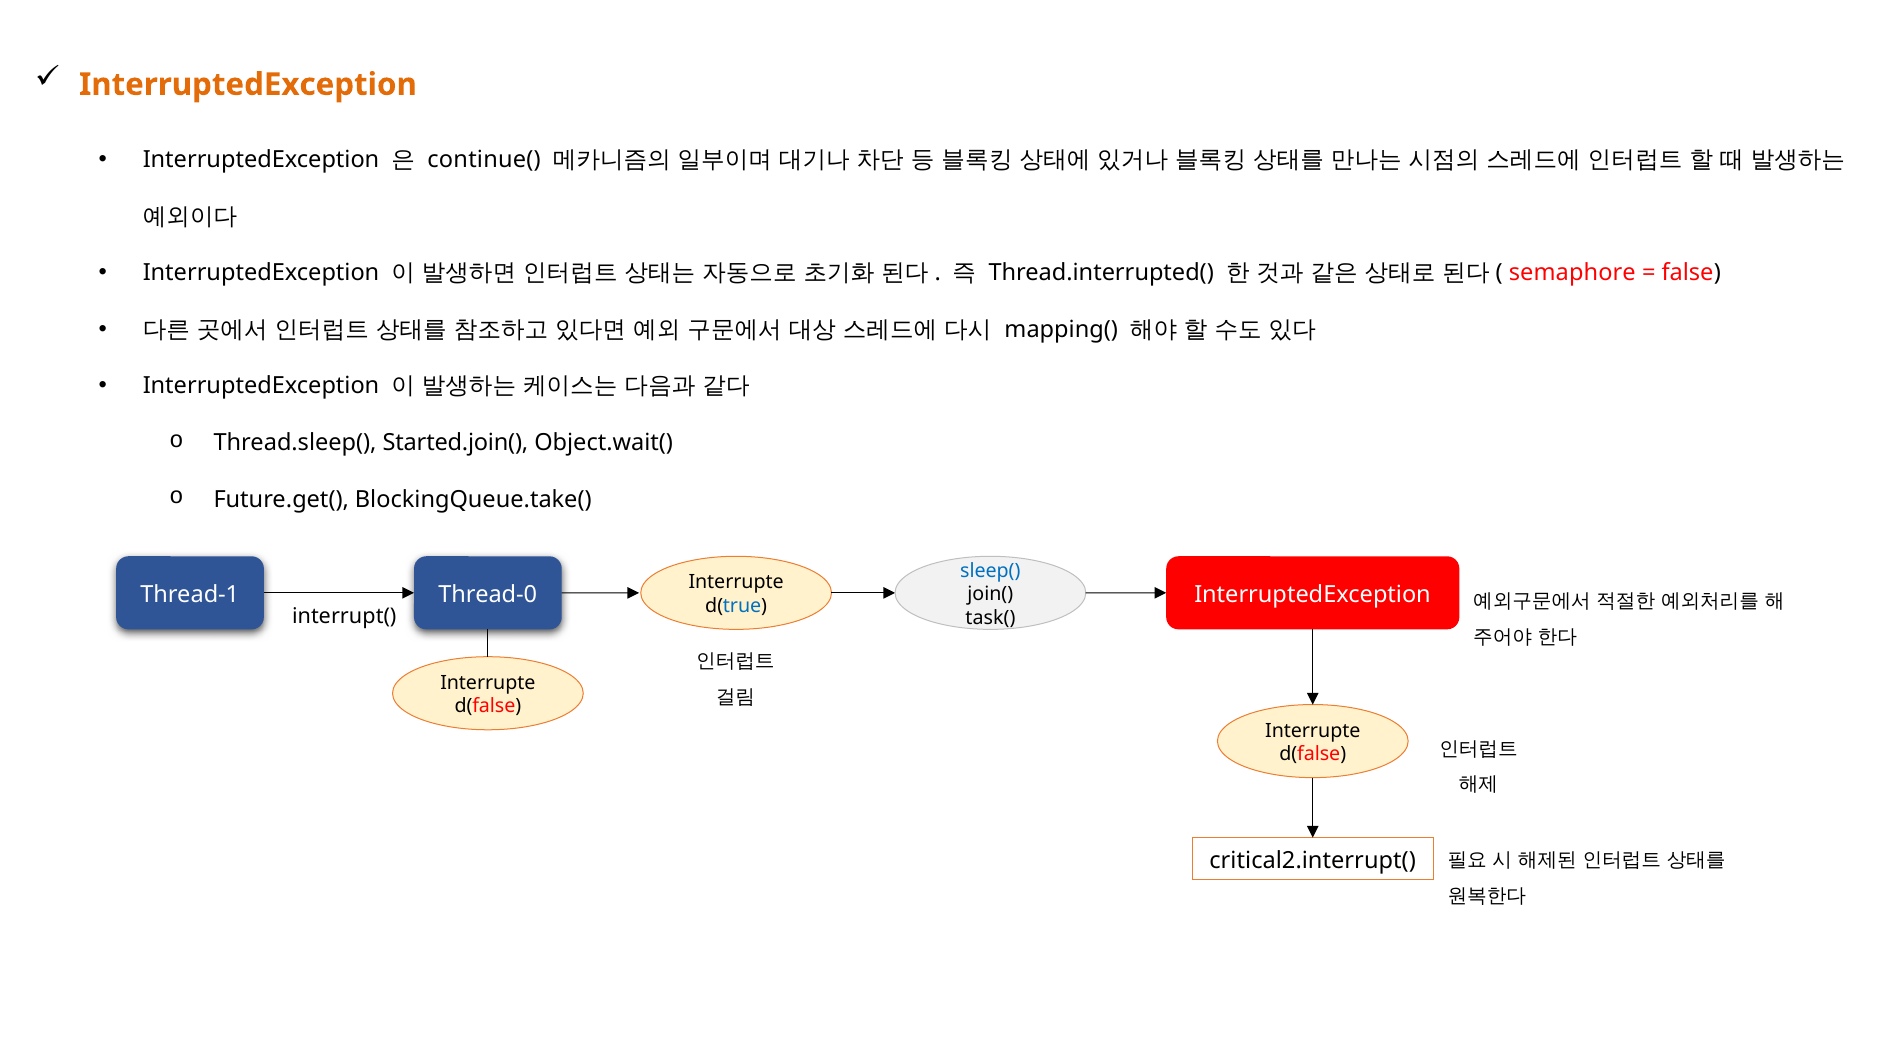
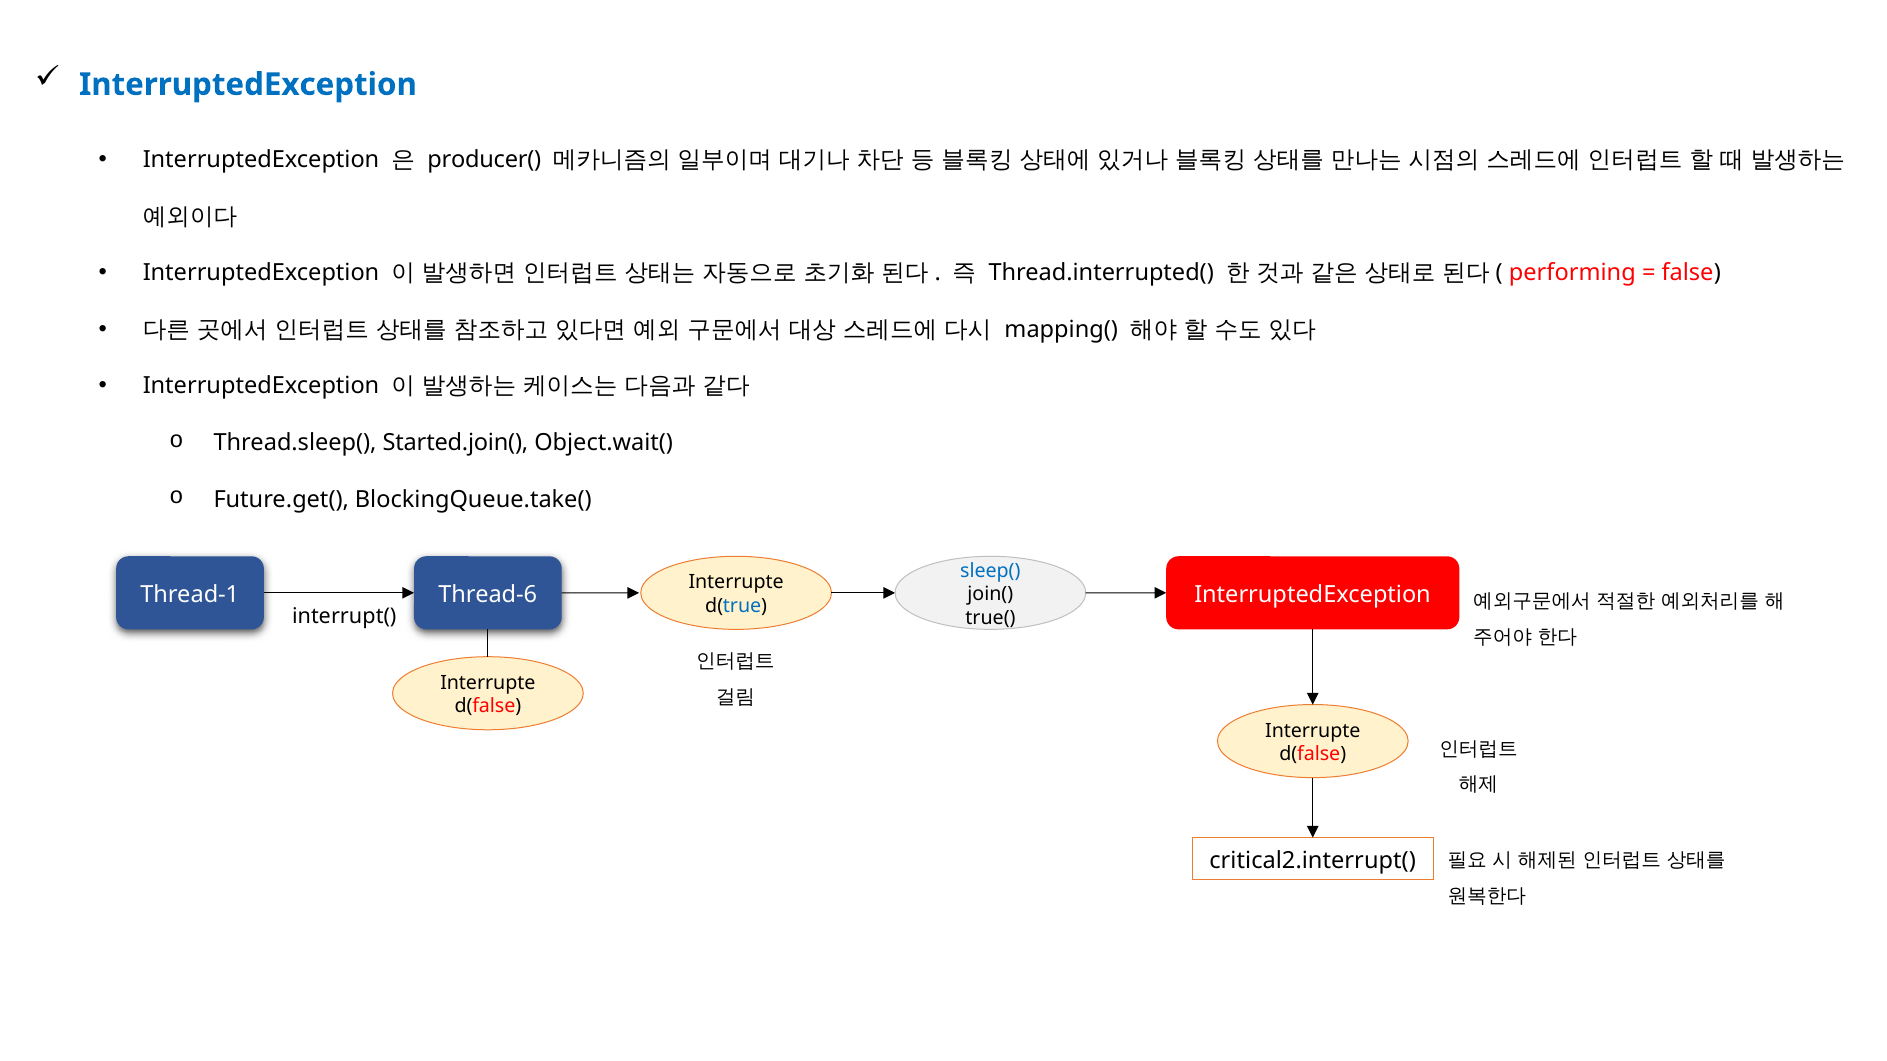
InterruptedException colour: orange -> blue (248, 85)
continue(: continue( -> producer( (484, 160)
semaphore: semaphore -> performing (1572, 273)
Thread-0: Thread-0 -> Thread-6 (488, 595)
task(: task( -> true( (991, 618)
